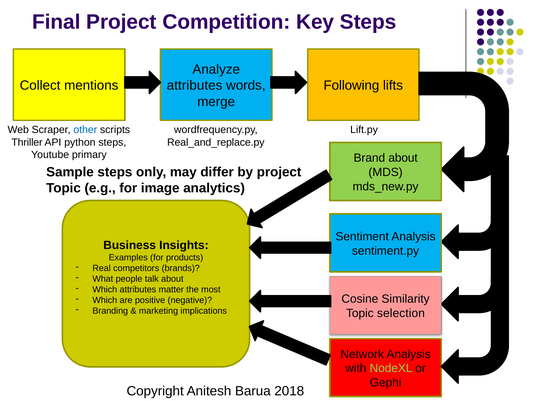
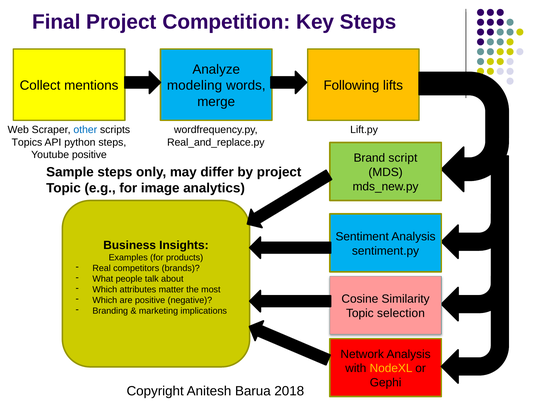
attributes: attributes -> modeling (195, 86)
Thriller: Thriller -> Topics (27, 142)
Youtube primary: primary -> positive (89, 155)
Brand about: about -> script (403, 158)
NodeXL colour: light green -> yellow (391, 369)
